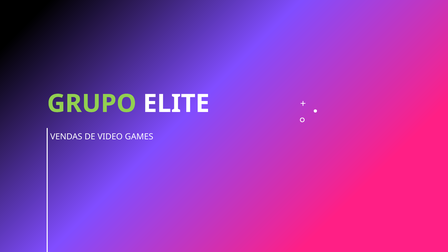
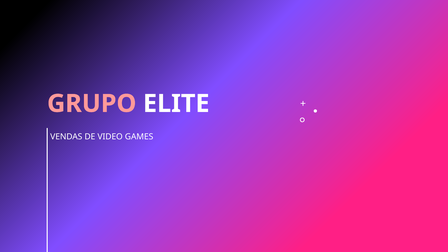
GRUPO colour: light green -> pink (92, 104)
